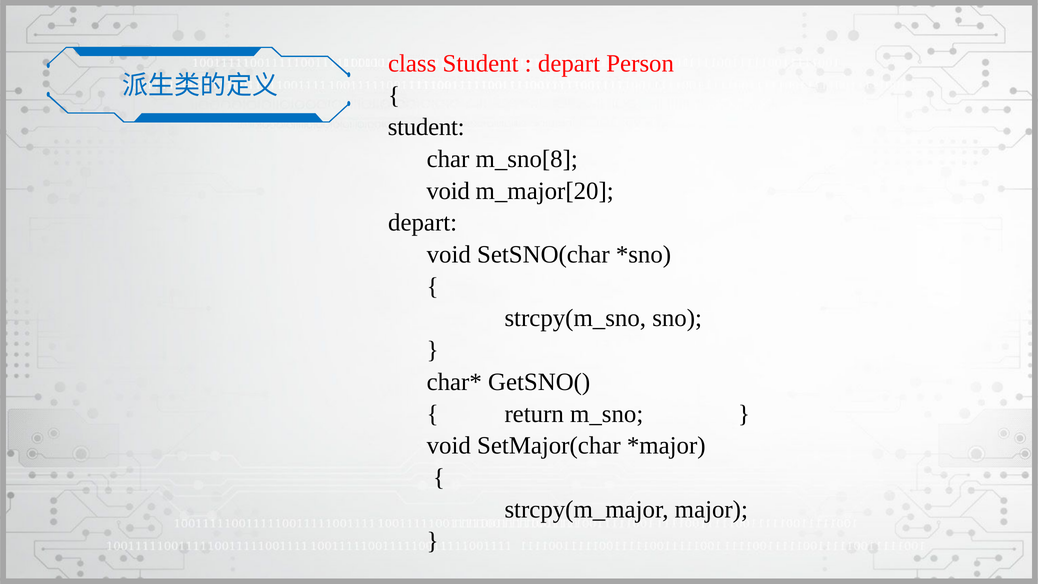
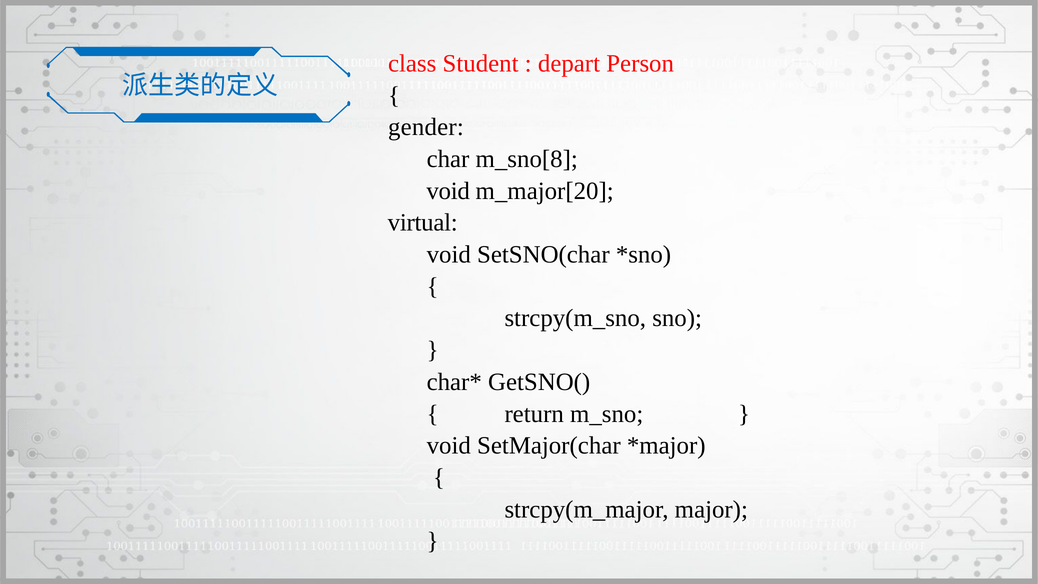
student: student -> gender (426, 127)
depart: depart -> virtual (423, 223)
